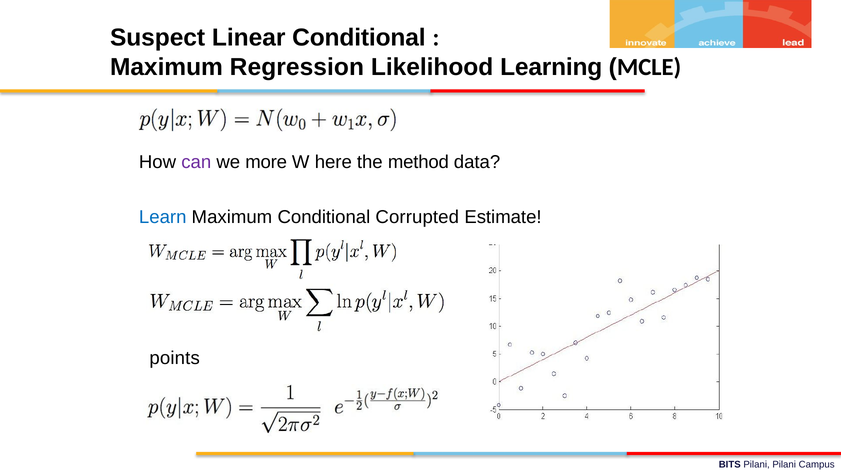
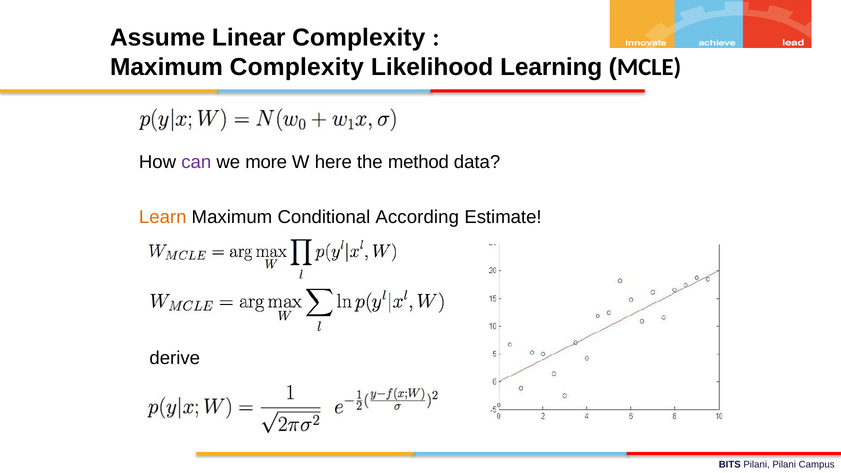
Suspect: Suspect -> Assume (158, 38)
Linear Conditional: Conditional -> Complexity (359, 38)
Maximum Regression: Regression -> Complexity (297, 67)
Learn colour: blue -> orange (163, 217)
Corrupted: Corrupted -> According (417, 217)
points: points -> derive (175, 358)
